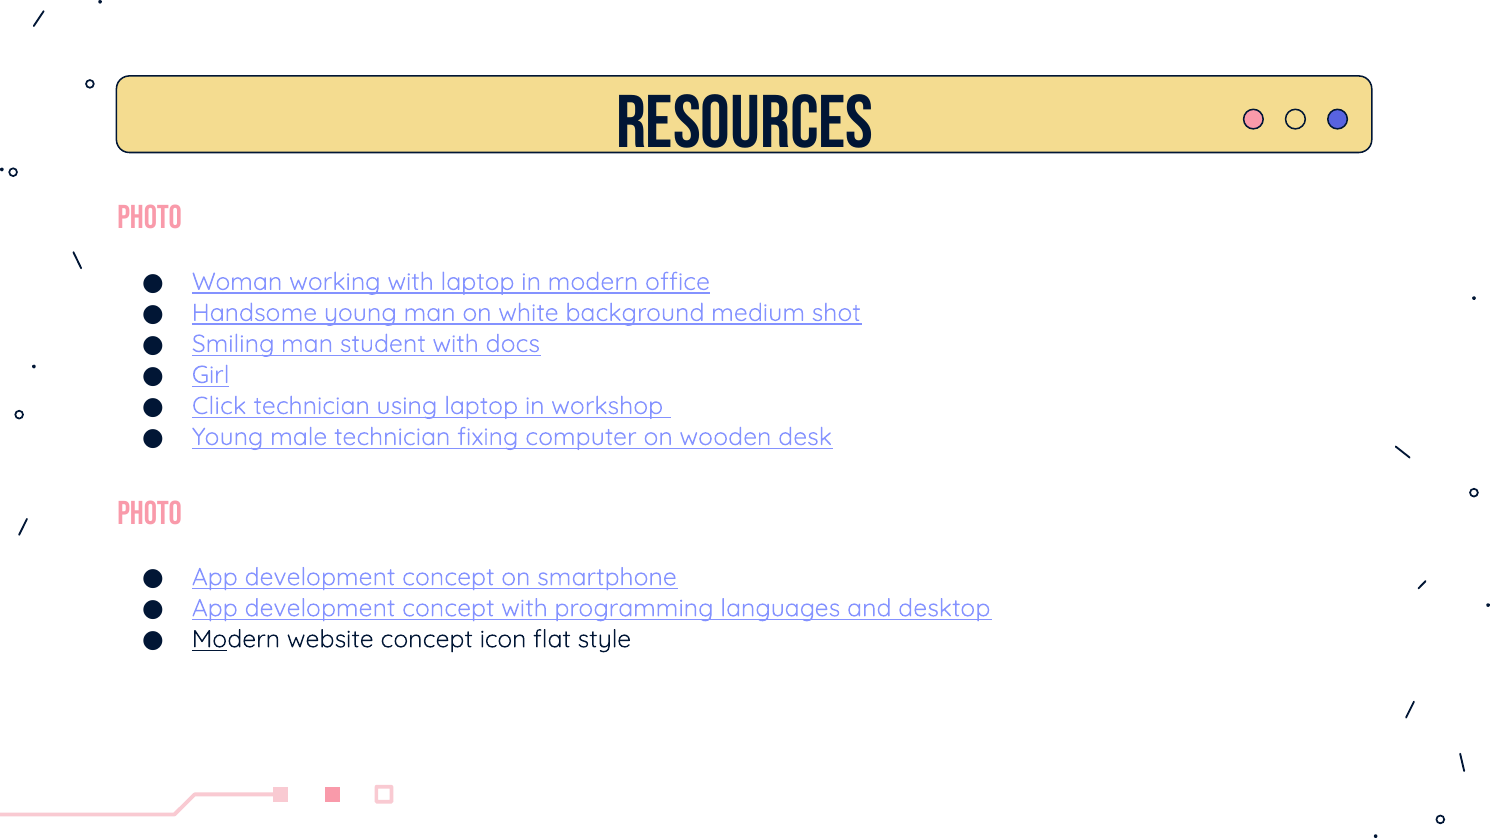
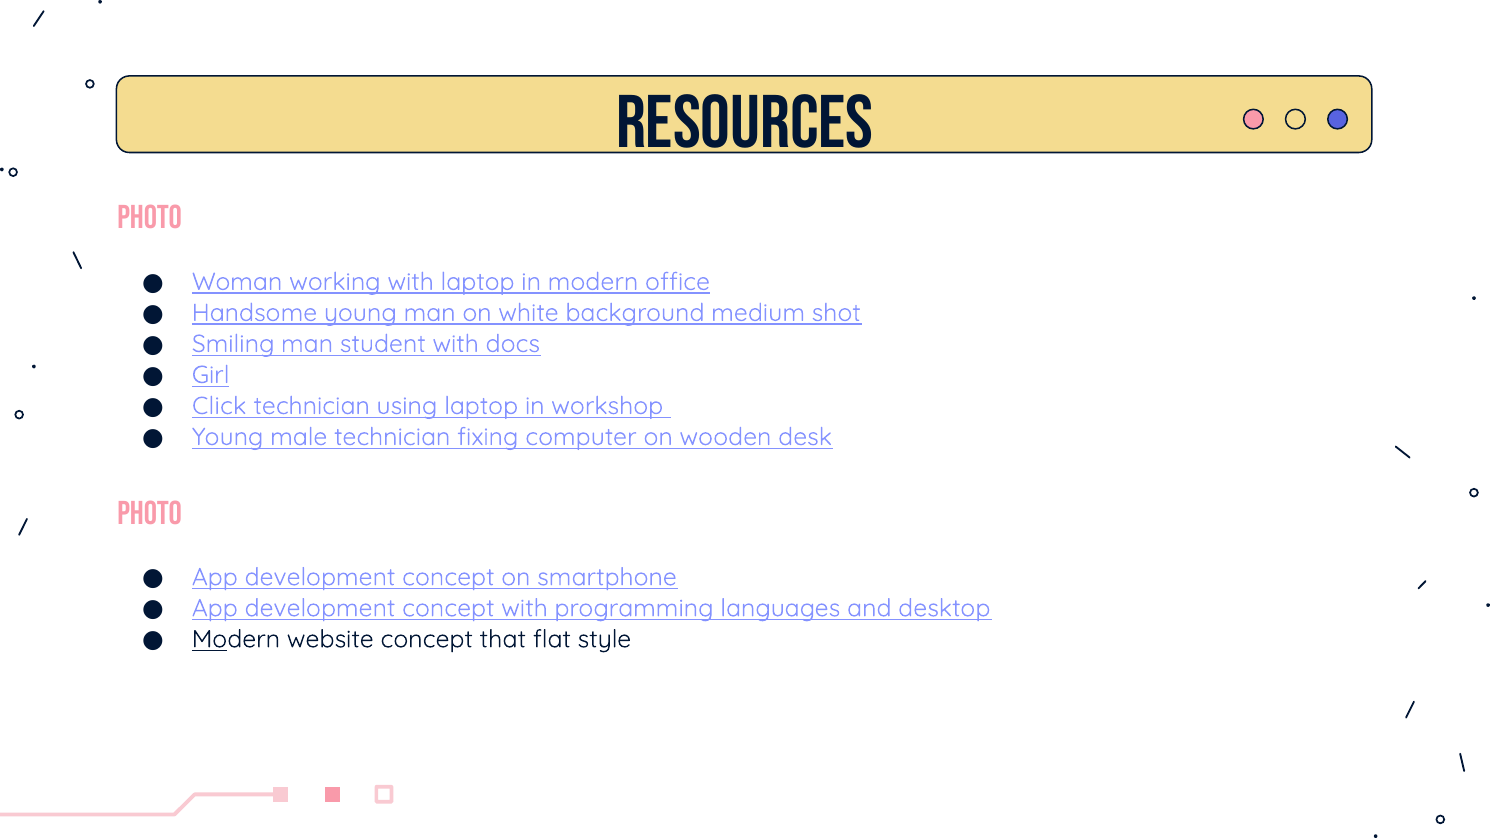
icon: icon -> that (503, 639)
